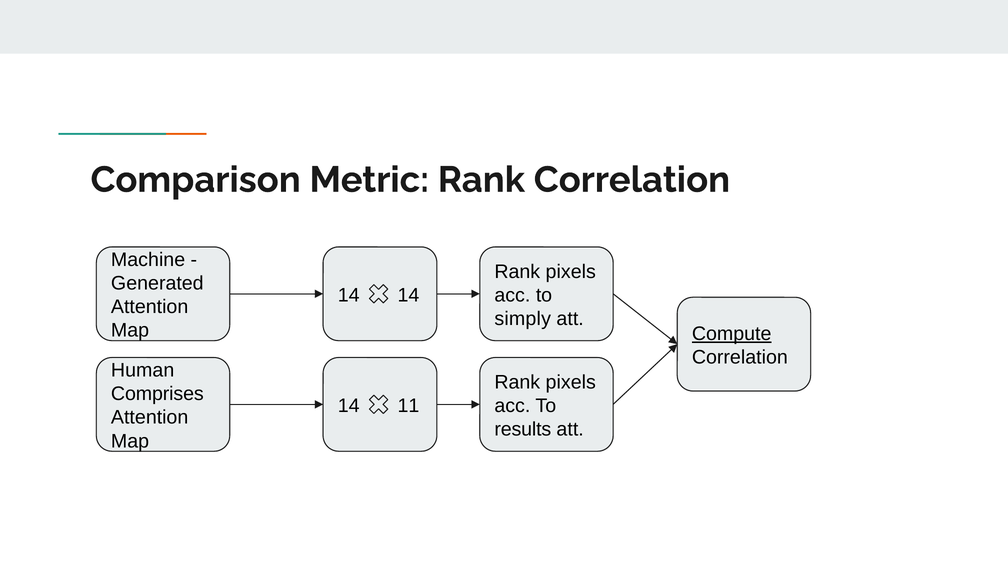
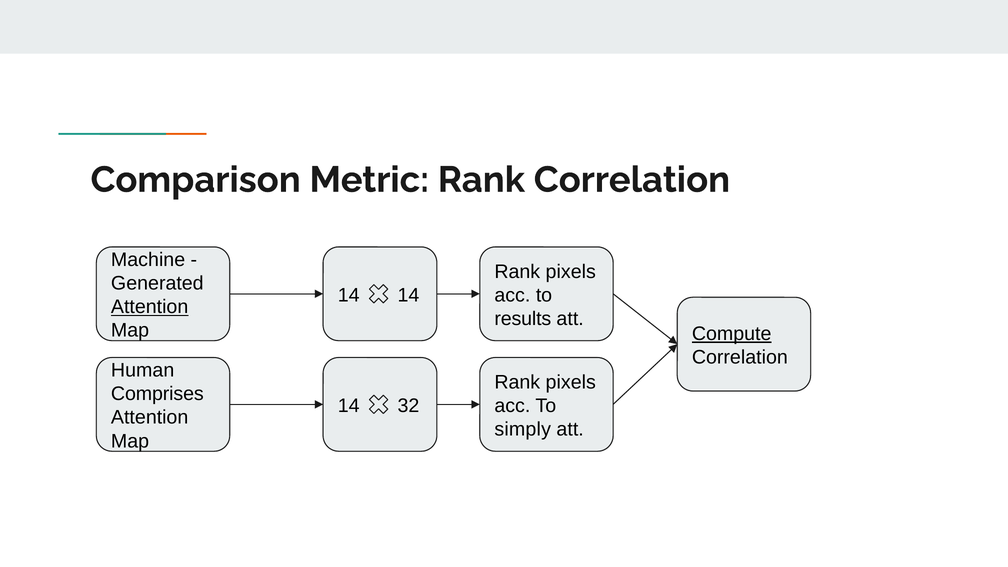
Attention underline: none -> present (150, 307)
simply: simply -> results (523, 319)
11: 11 -> 32 (408, 406)
results: results -> simply (523, 429)
